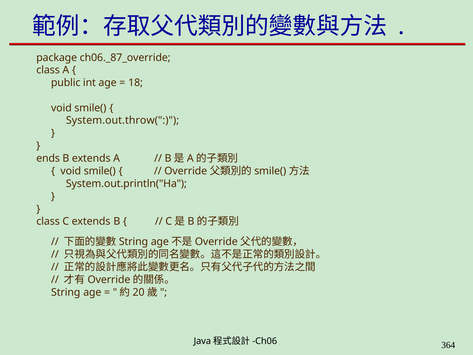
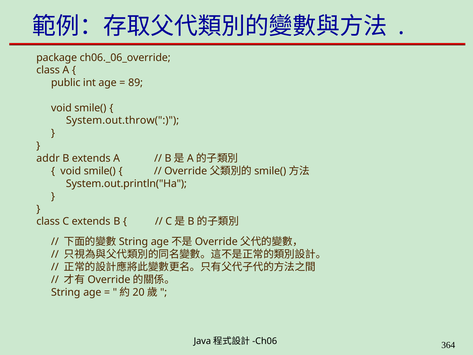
ch06._87_override: ch06._87_override -> ch06._06_override (125, 58)
18: 18 -> 89 (136, 83)
ends: ends -> addr (48, 158)
